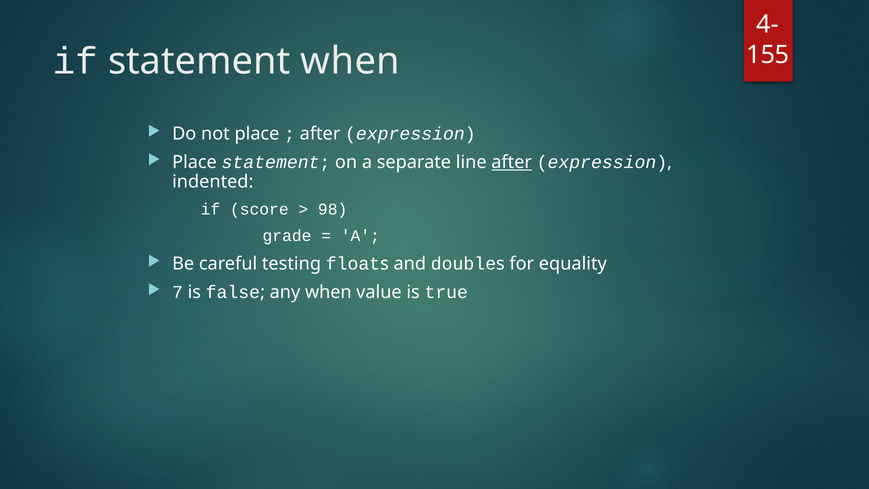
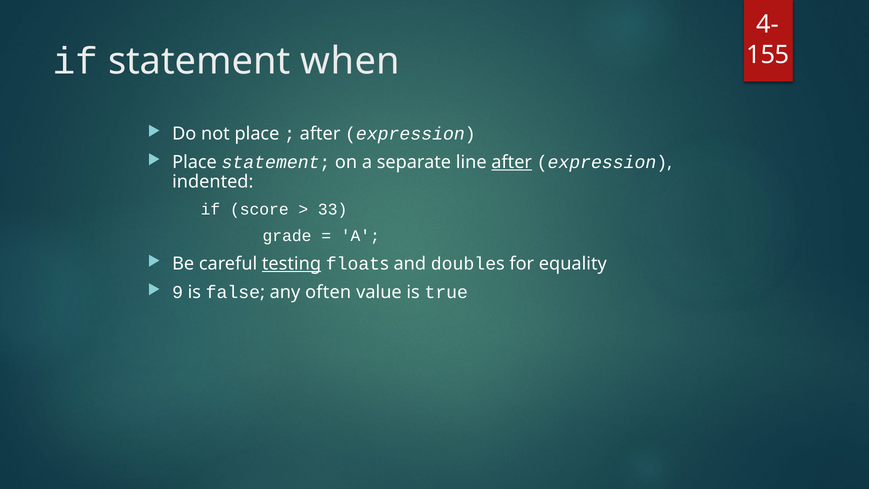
98: 98 -> 33 (333, 209)
testing underline: none -> present (291, 264)
7: 7 -> 9 (178, 292)
any when: when -> often (328, 292)
